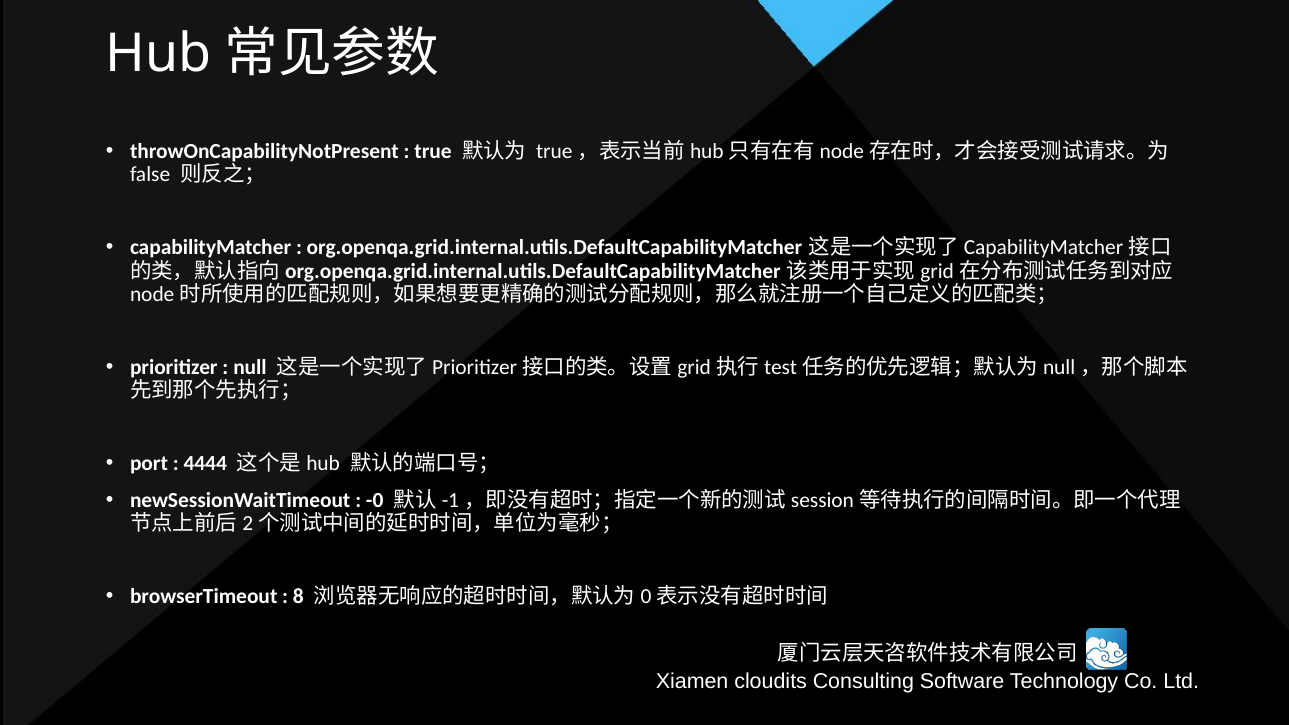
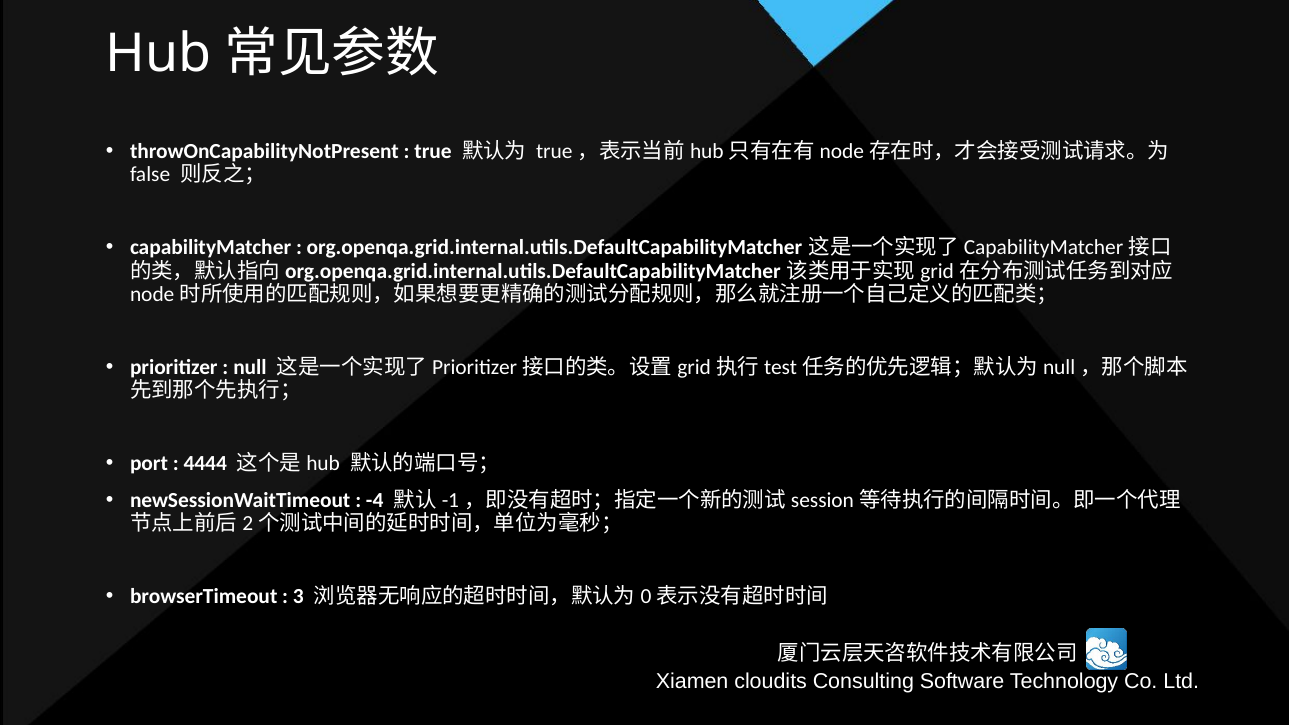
-0: -0 -> -4 (375, 500)
8: 8 -> 3 (298, 597)
